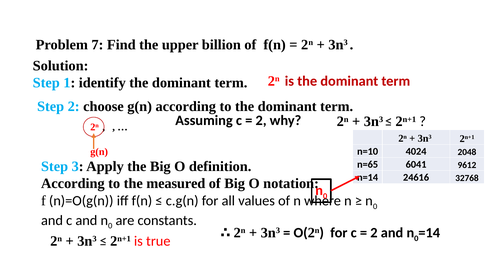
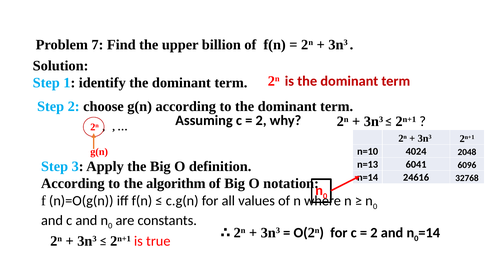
n=65: n=65 -> n=13 (368, 165)
9612: 9612 -> 6096 (467, 166)
measured: measured -> algorithm (176, 184)
